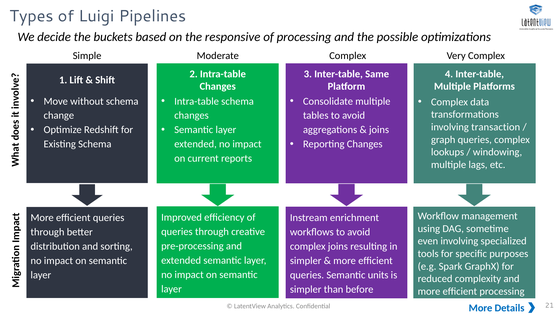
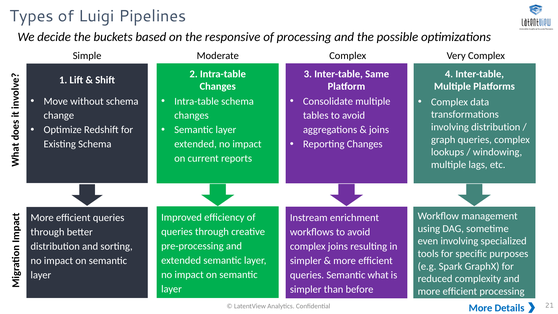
involving transaction: transaction -> distribution (496, 127)
units: units -> what (378, 275)
